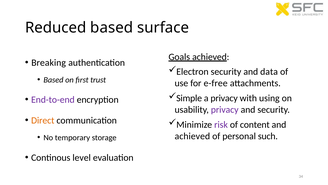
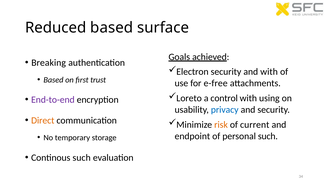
and data: data -> with (269, 72)
Simple: Simple -> Loreto (189, 98)
a privacy: privacy -> control (224, 98)
privacy colour: purple -> blue (225, 109)
risk colour: purple -> orange (221, 124)
content: content -> current (255, 124)
achieved: achieved -> endpoint (192, 136)
Continous level: level -> such (82, 157)
